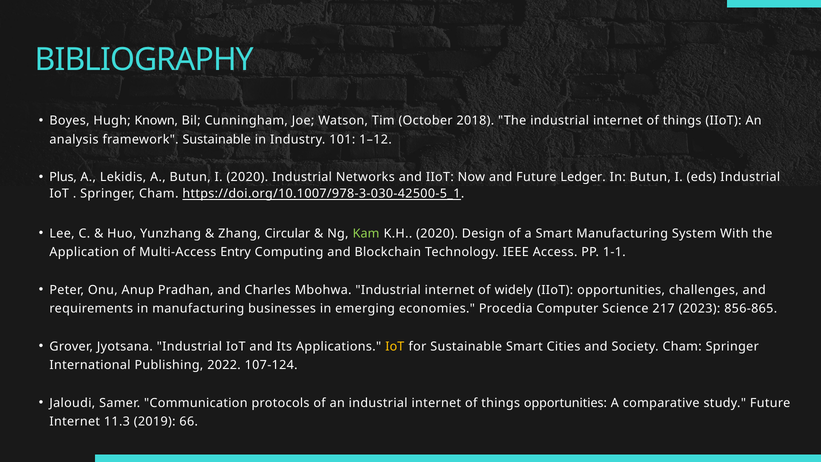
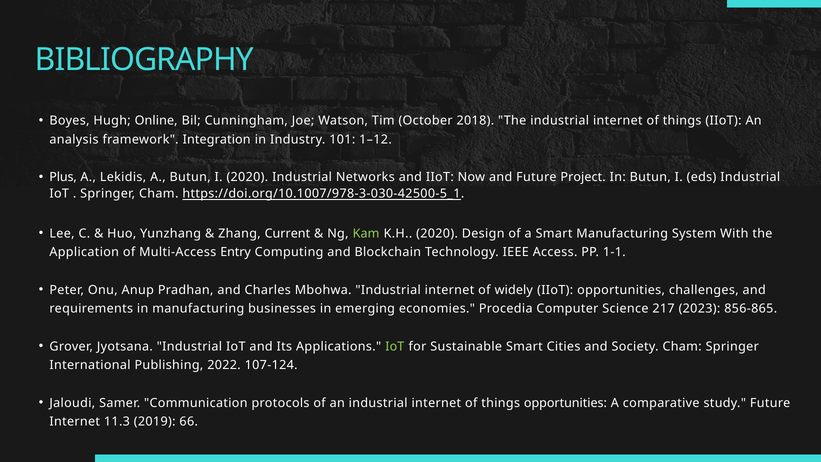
Known: Known -> Online (156, 121)
framework Sustainable: Sustainable -> Integration (217, 139)
Ledger: Ledger -> Project (583, 177)
Circular: Circular -> Current (287, 233)
IoT colour: yellow -> light green (395, 346)
